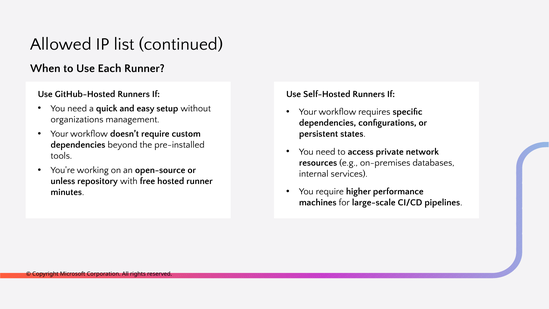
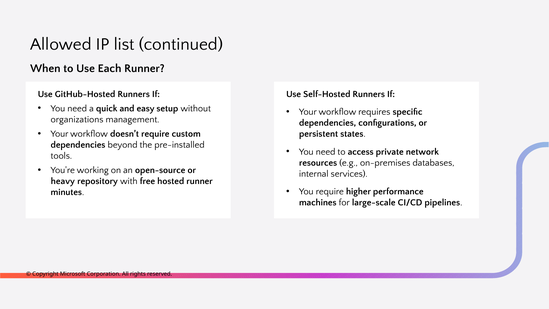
unless: unless -> heavy (63, 181)
